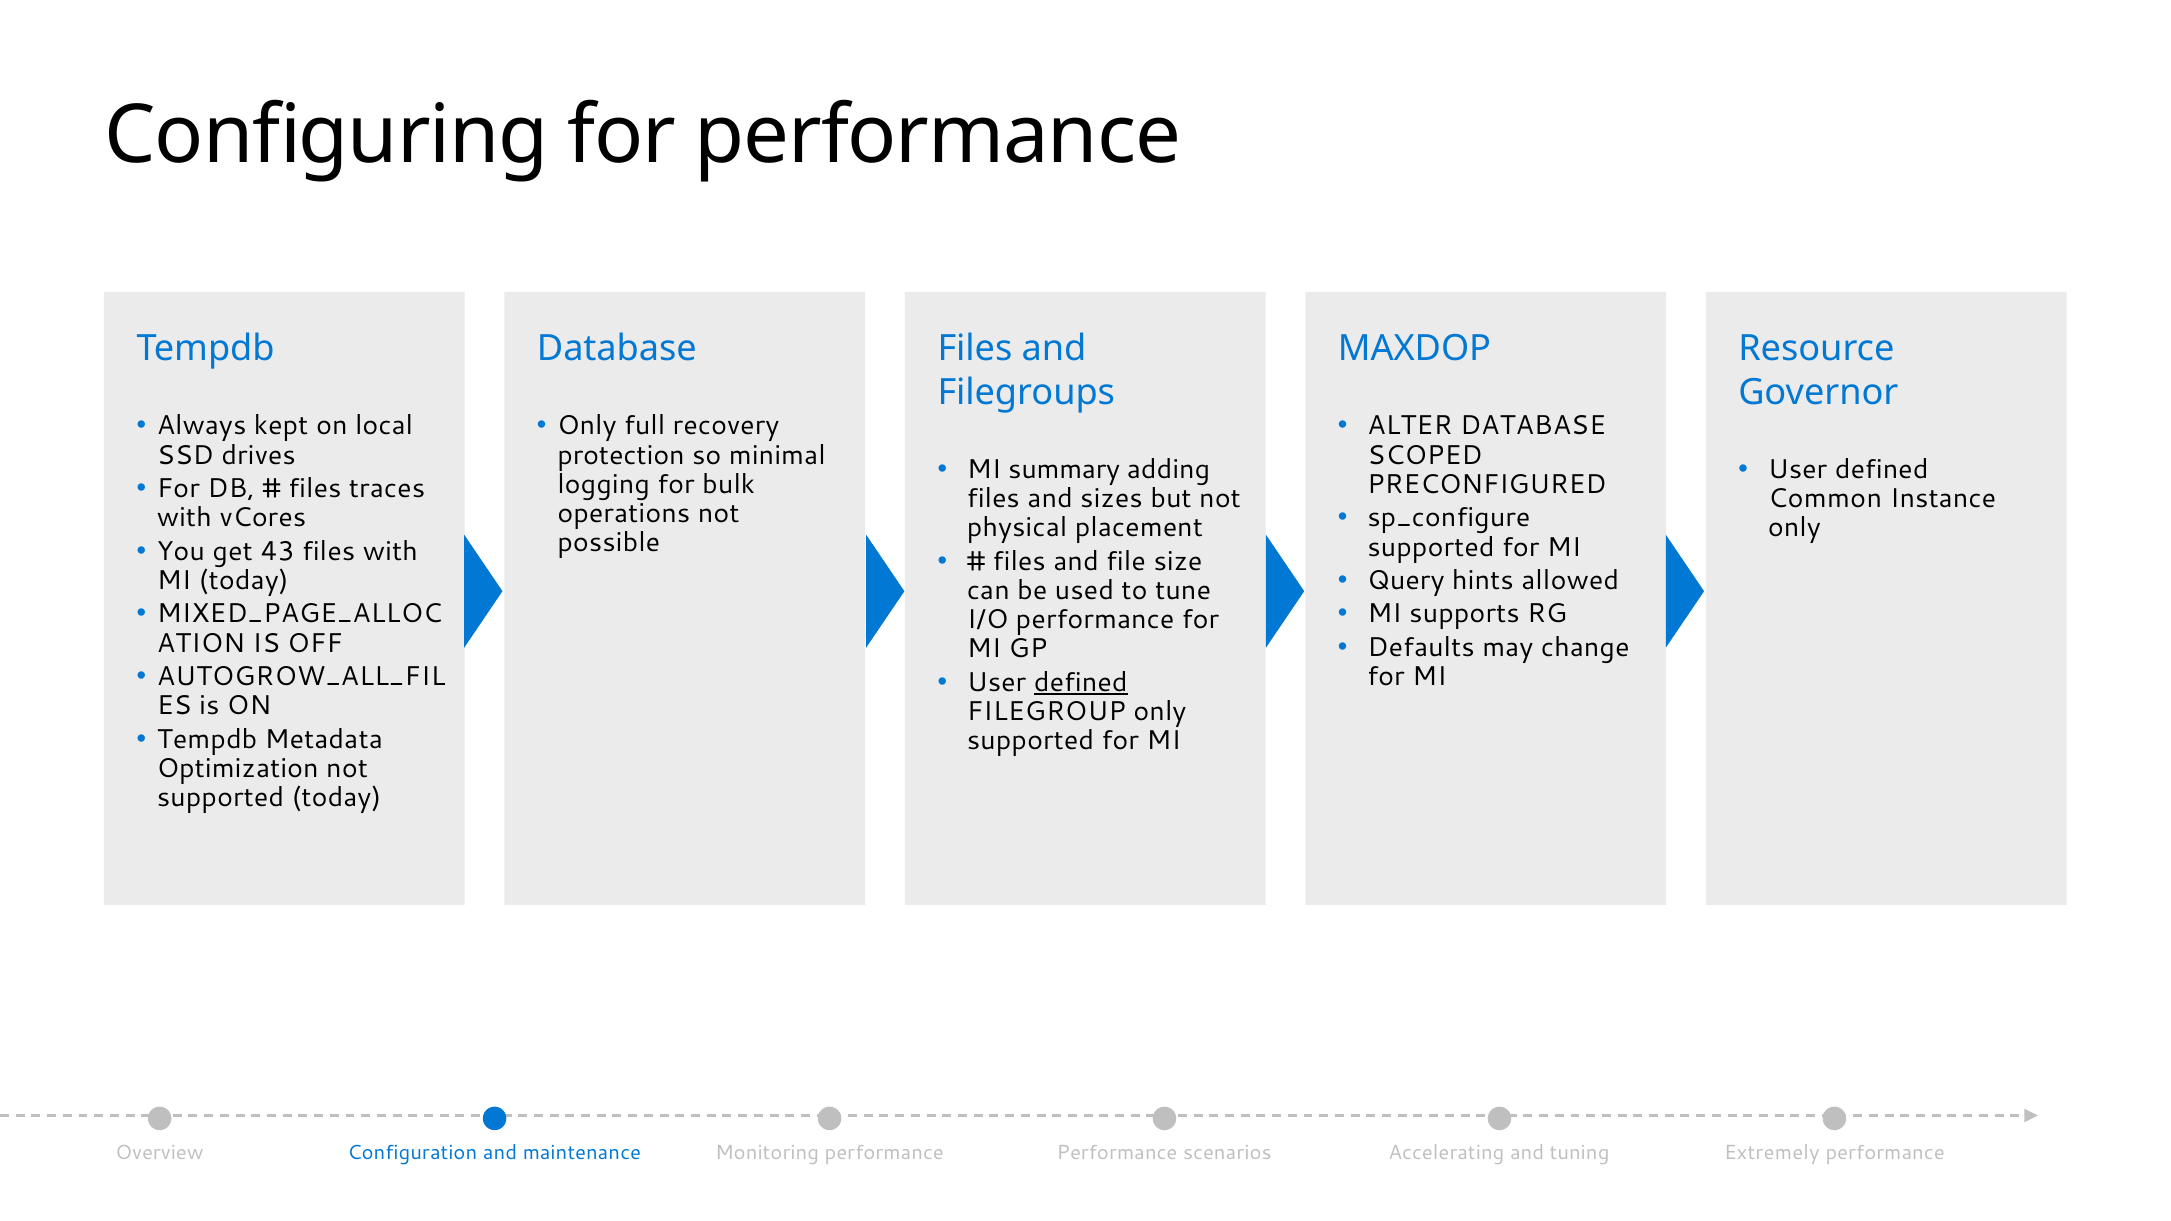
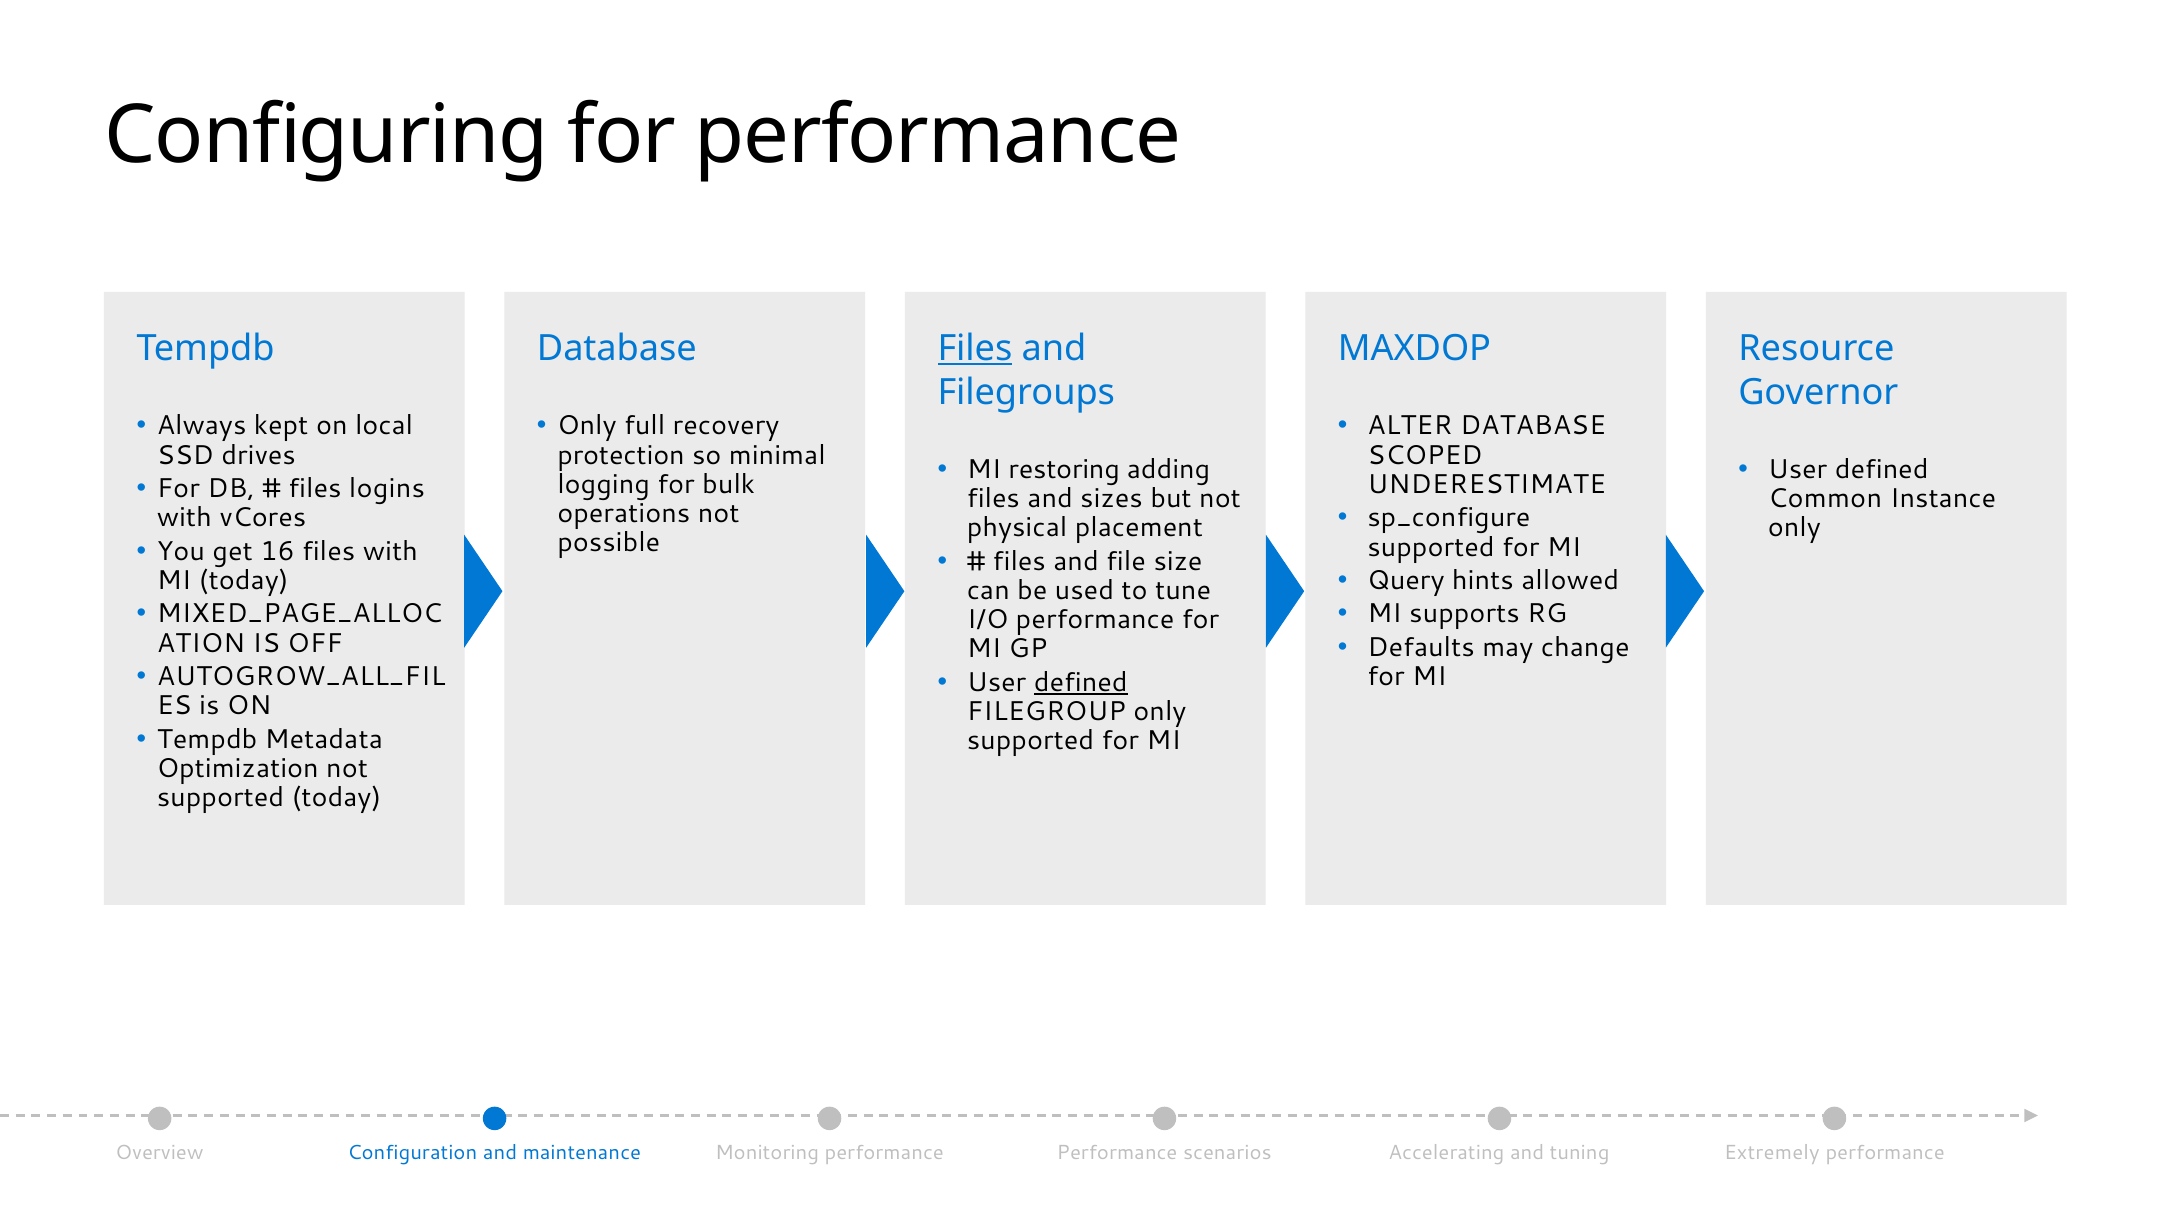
Files underline: none -> present (975, 349)
summary: summary -> restoring (1064, 469)
PRECONFIGURED: PRECONFIGURED -> UNDERESTIMATE (1487, 484)
traces: traces -> logins (387, 489)
43: 43 -> 16 (278, 551)
